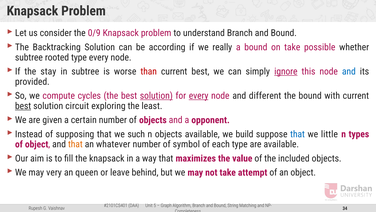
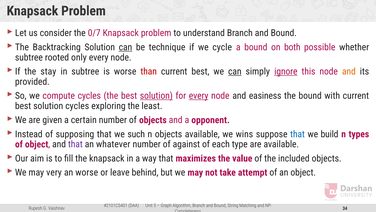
0/9: 0/9 -> 0/7 (94, 33)
can underline: none -> present (125, 47)
according: according -> technique (167, 47)
really: really -> cycle (222, 47)
on take: take -> both (292, 47)
rooted type: type -> only (79, 57)
can underline: none -> present (235, 71)
and colour: blue -> orange (349, 71)
different: different -> easiness (265, 96)
best underline: present -> none (23, 106)
solution circuit: circuit -> cycles (77, 106)
build: build -> wins (244, 134)
little: little -> build (330, 134)
that colour: orange -> purple (75, 144)
symbol: symbol -> against (186, 144)
an queen: queen -> worse (87, 172)
